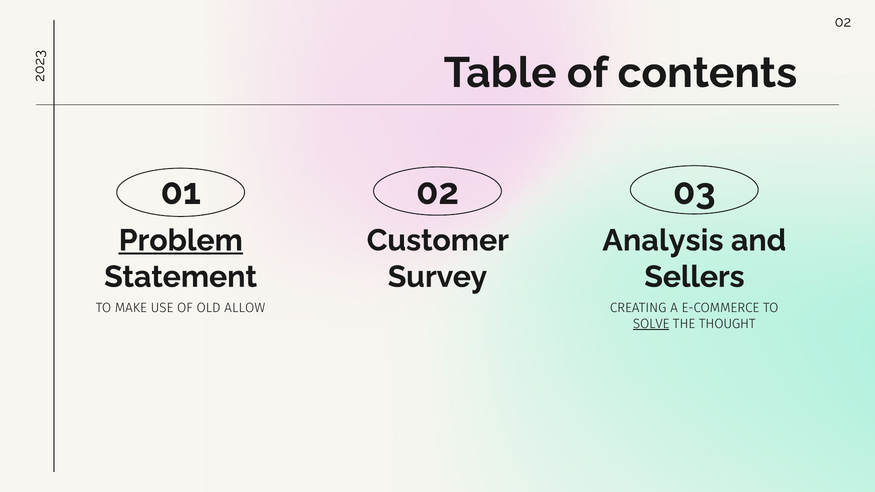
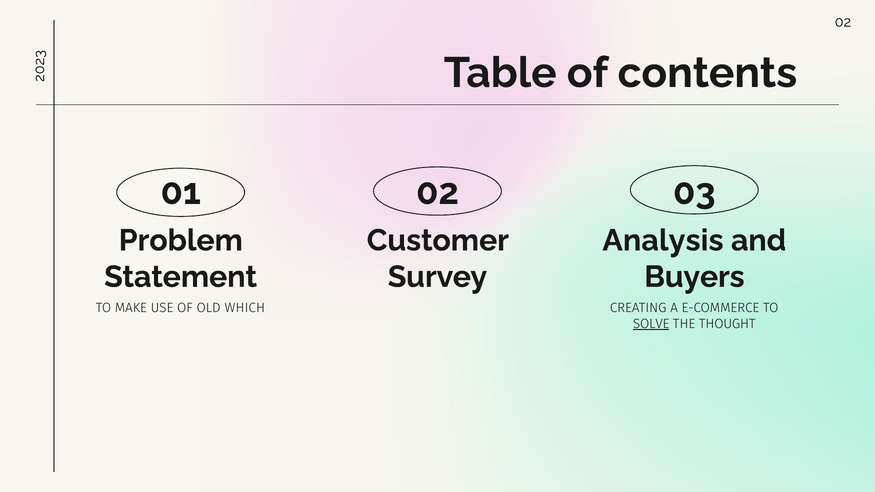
Problem underline: present -> none (181, 241)
Sellers: Sellers -> Buyers (694, 277)
ALLOW: ALLOW -> WHICH (245, 308)
